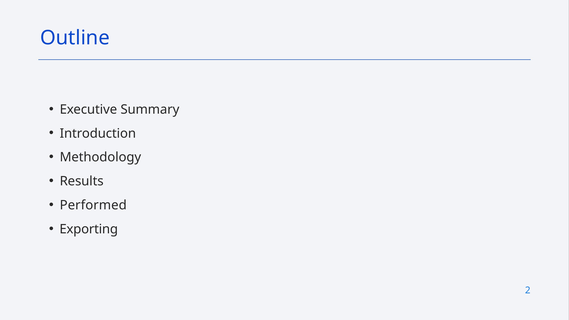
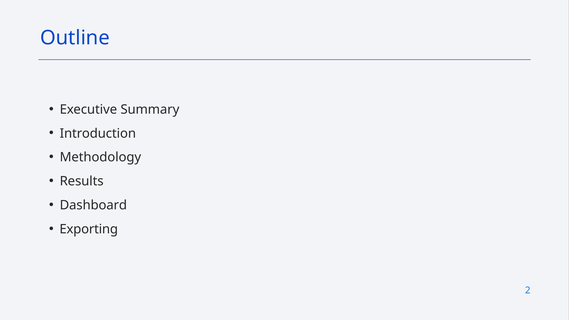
Performed: Performed -> Dashboard (93, 205)
